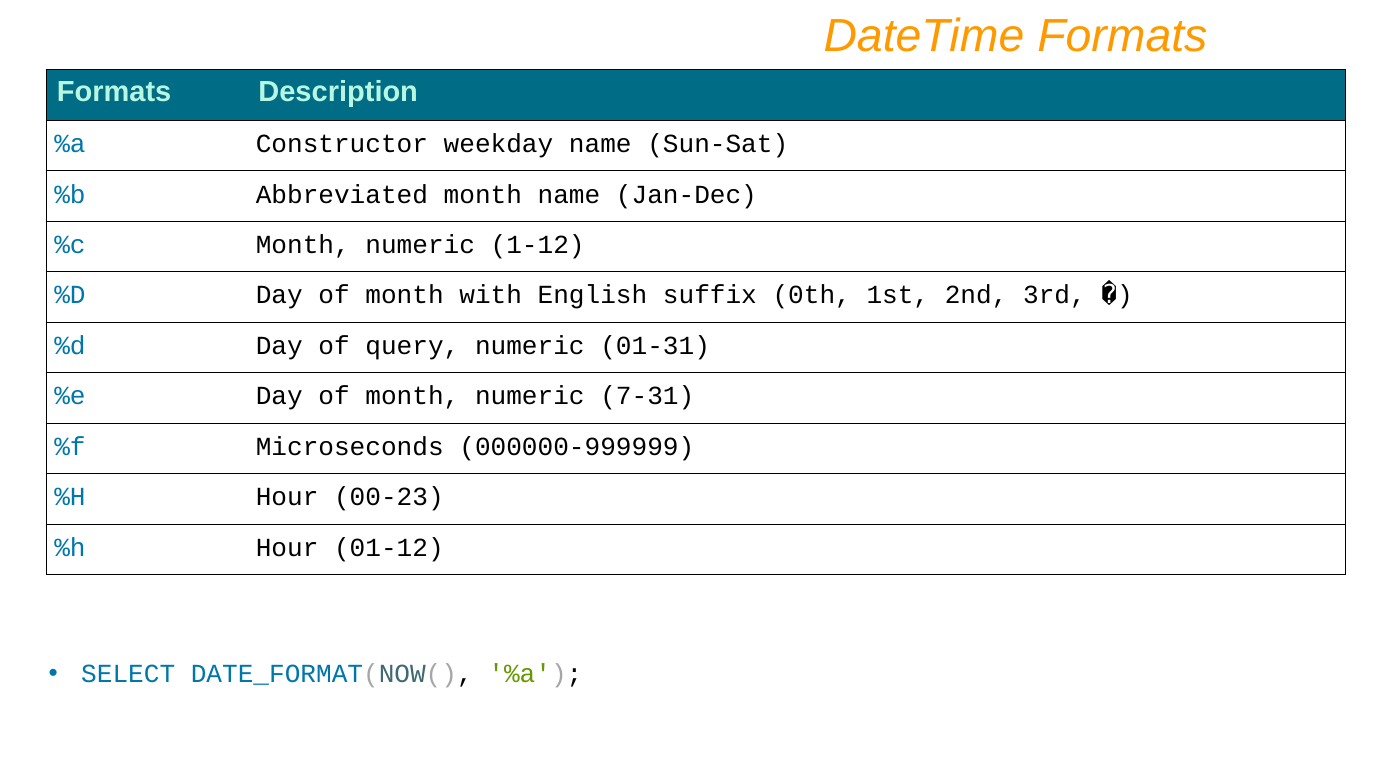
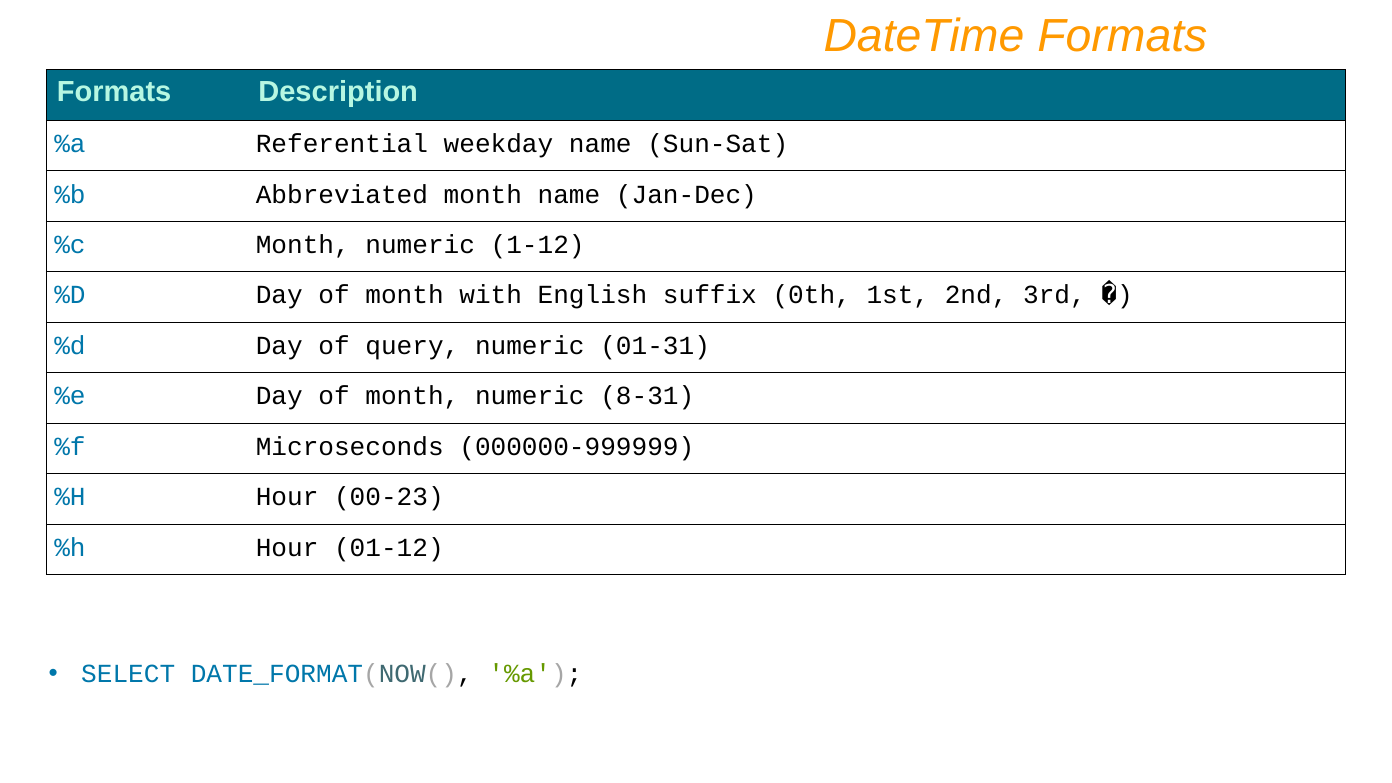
Constructor: Constructor -> Referential (342, 144)
7-31: 7-31 -> 8-31 (647, 396)
